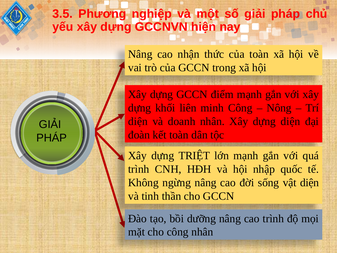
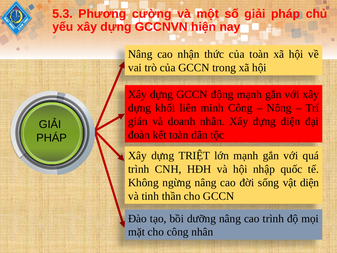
3.5: 3.5 -> 5.3 (63, 14)
nghiệp: nghiệp -> cường (152, 14)
điểm: điểm -> động (222, 94)
diện: diện -> gián (138, 121)
